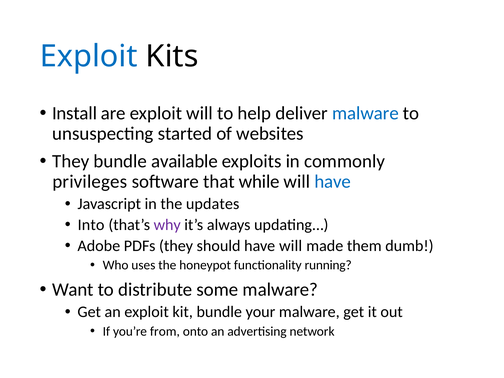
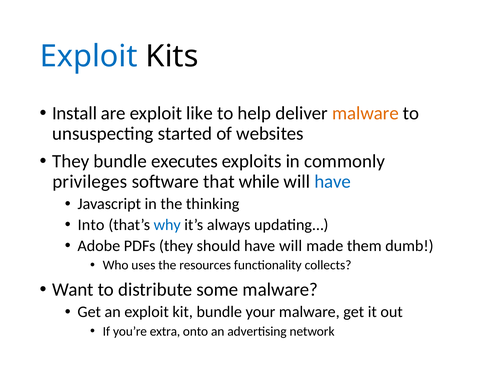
exploit will: will -> like (200, 113)
malware colour: blue -> orange (365, 113)
available: available -> executes (184, 161)
updates: updates -> thinking (213, 204)
why colour: purple -> blue (167, 225)
honeypot: honeypot -> resources (205, 265)
running: running -> collects (328, 265)
from: from -> extra (165, 331)
